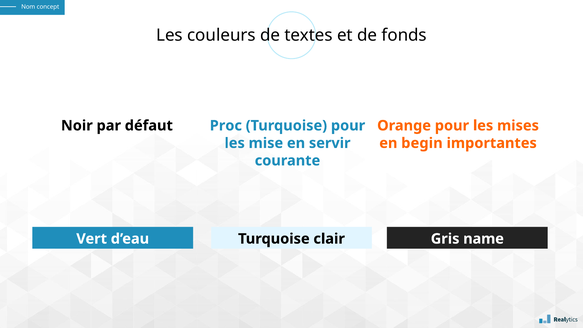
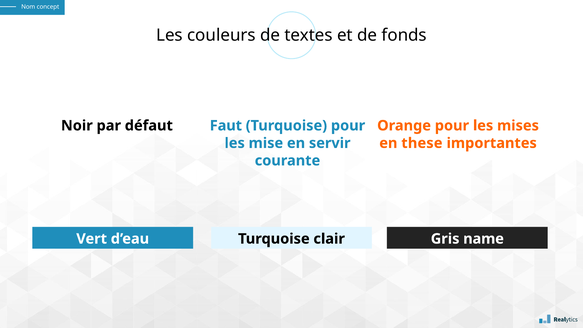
Proc: Proc -> Faut (226, 126)
begin: begin -> these (422, 143)
